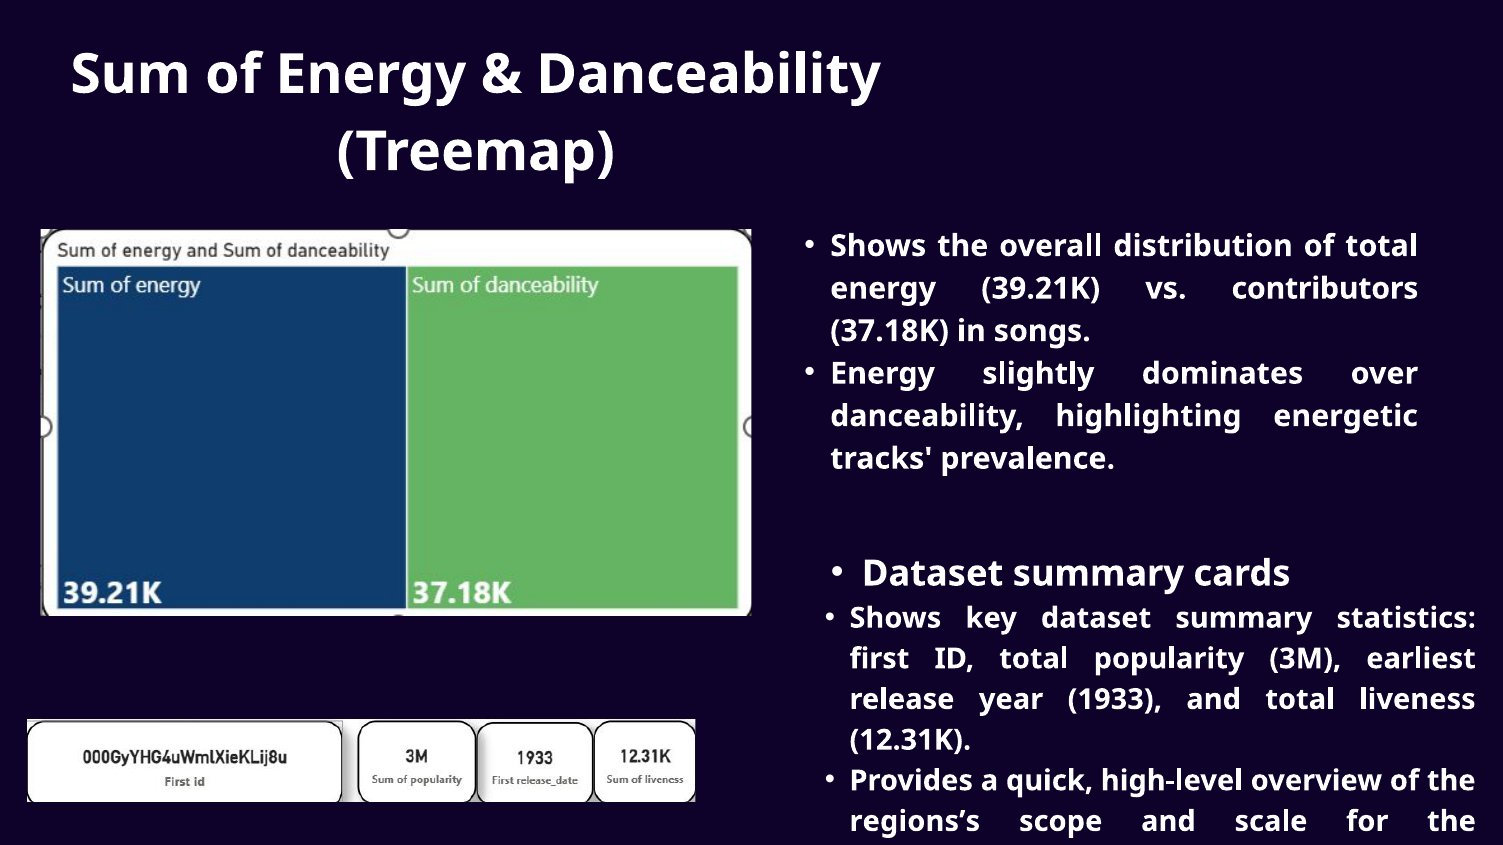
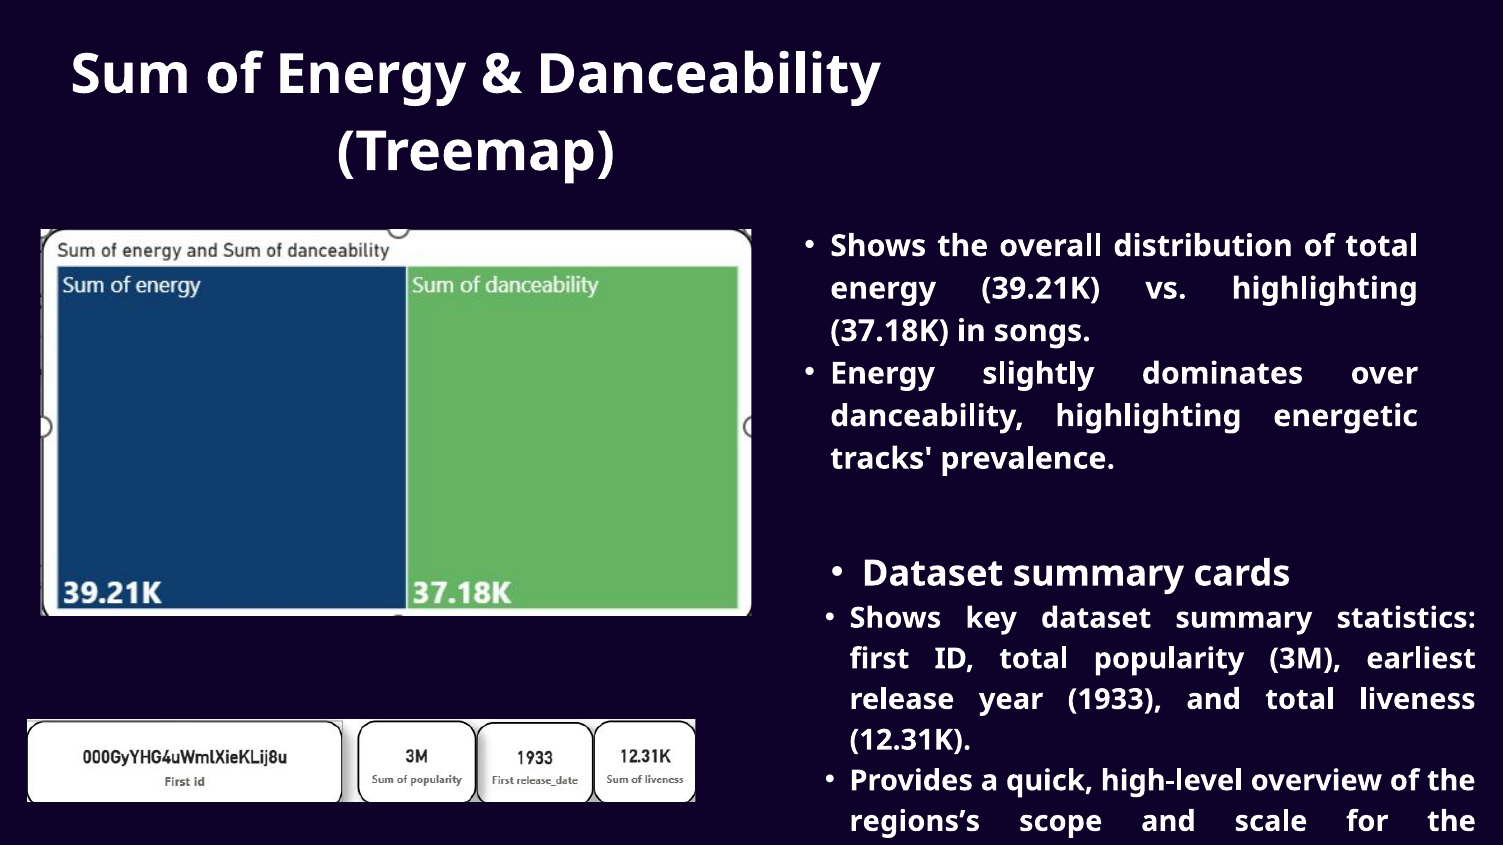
vs contributors: contributors -> highlighting (1325, 289)
